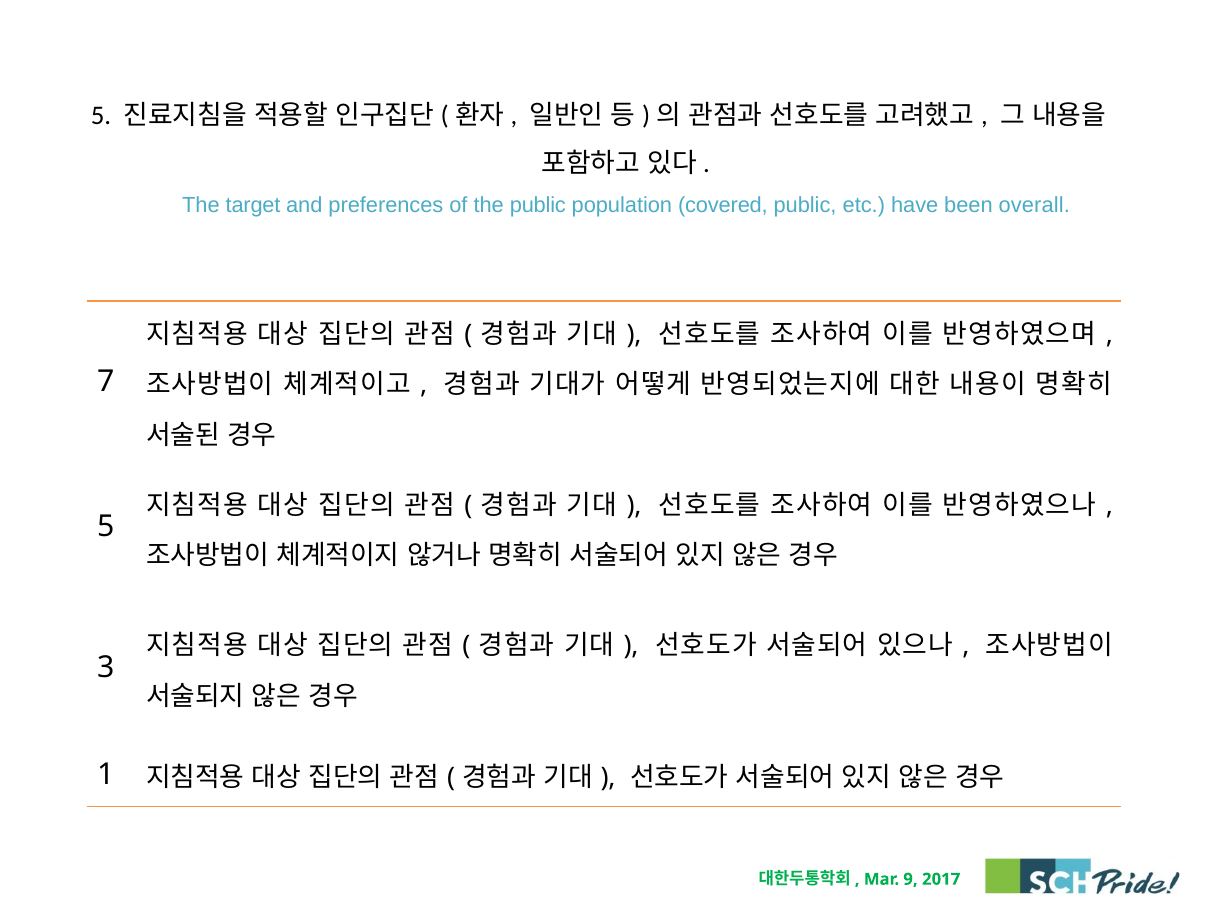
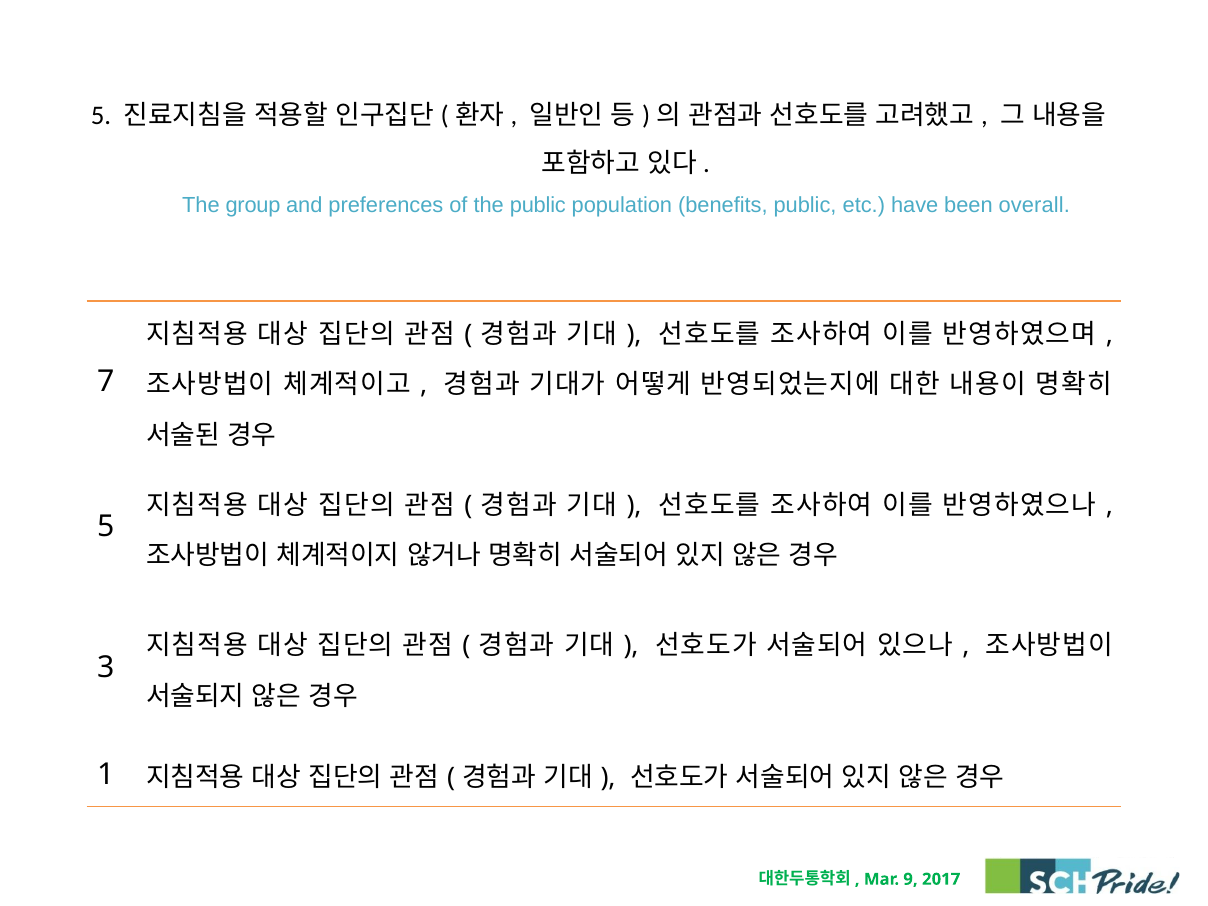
target: target -> group (253, 205)
covered: covered -> benefits (723, 205)
